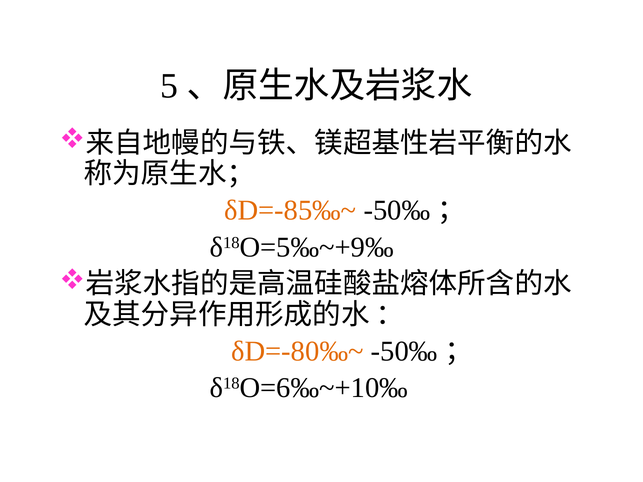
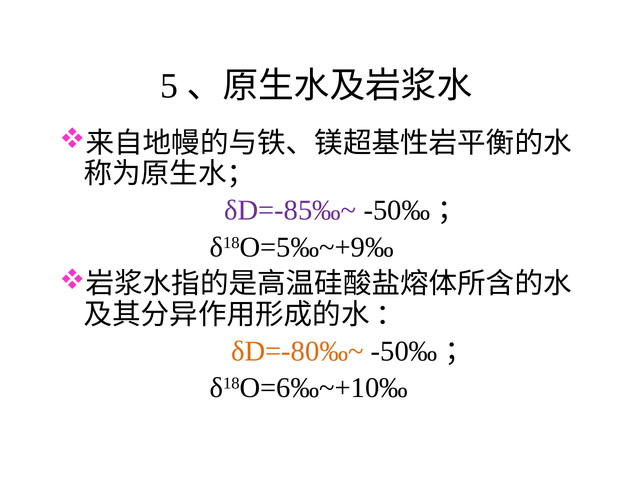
δD=-85‰~ colour: orange -> purple (290, 211)
